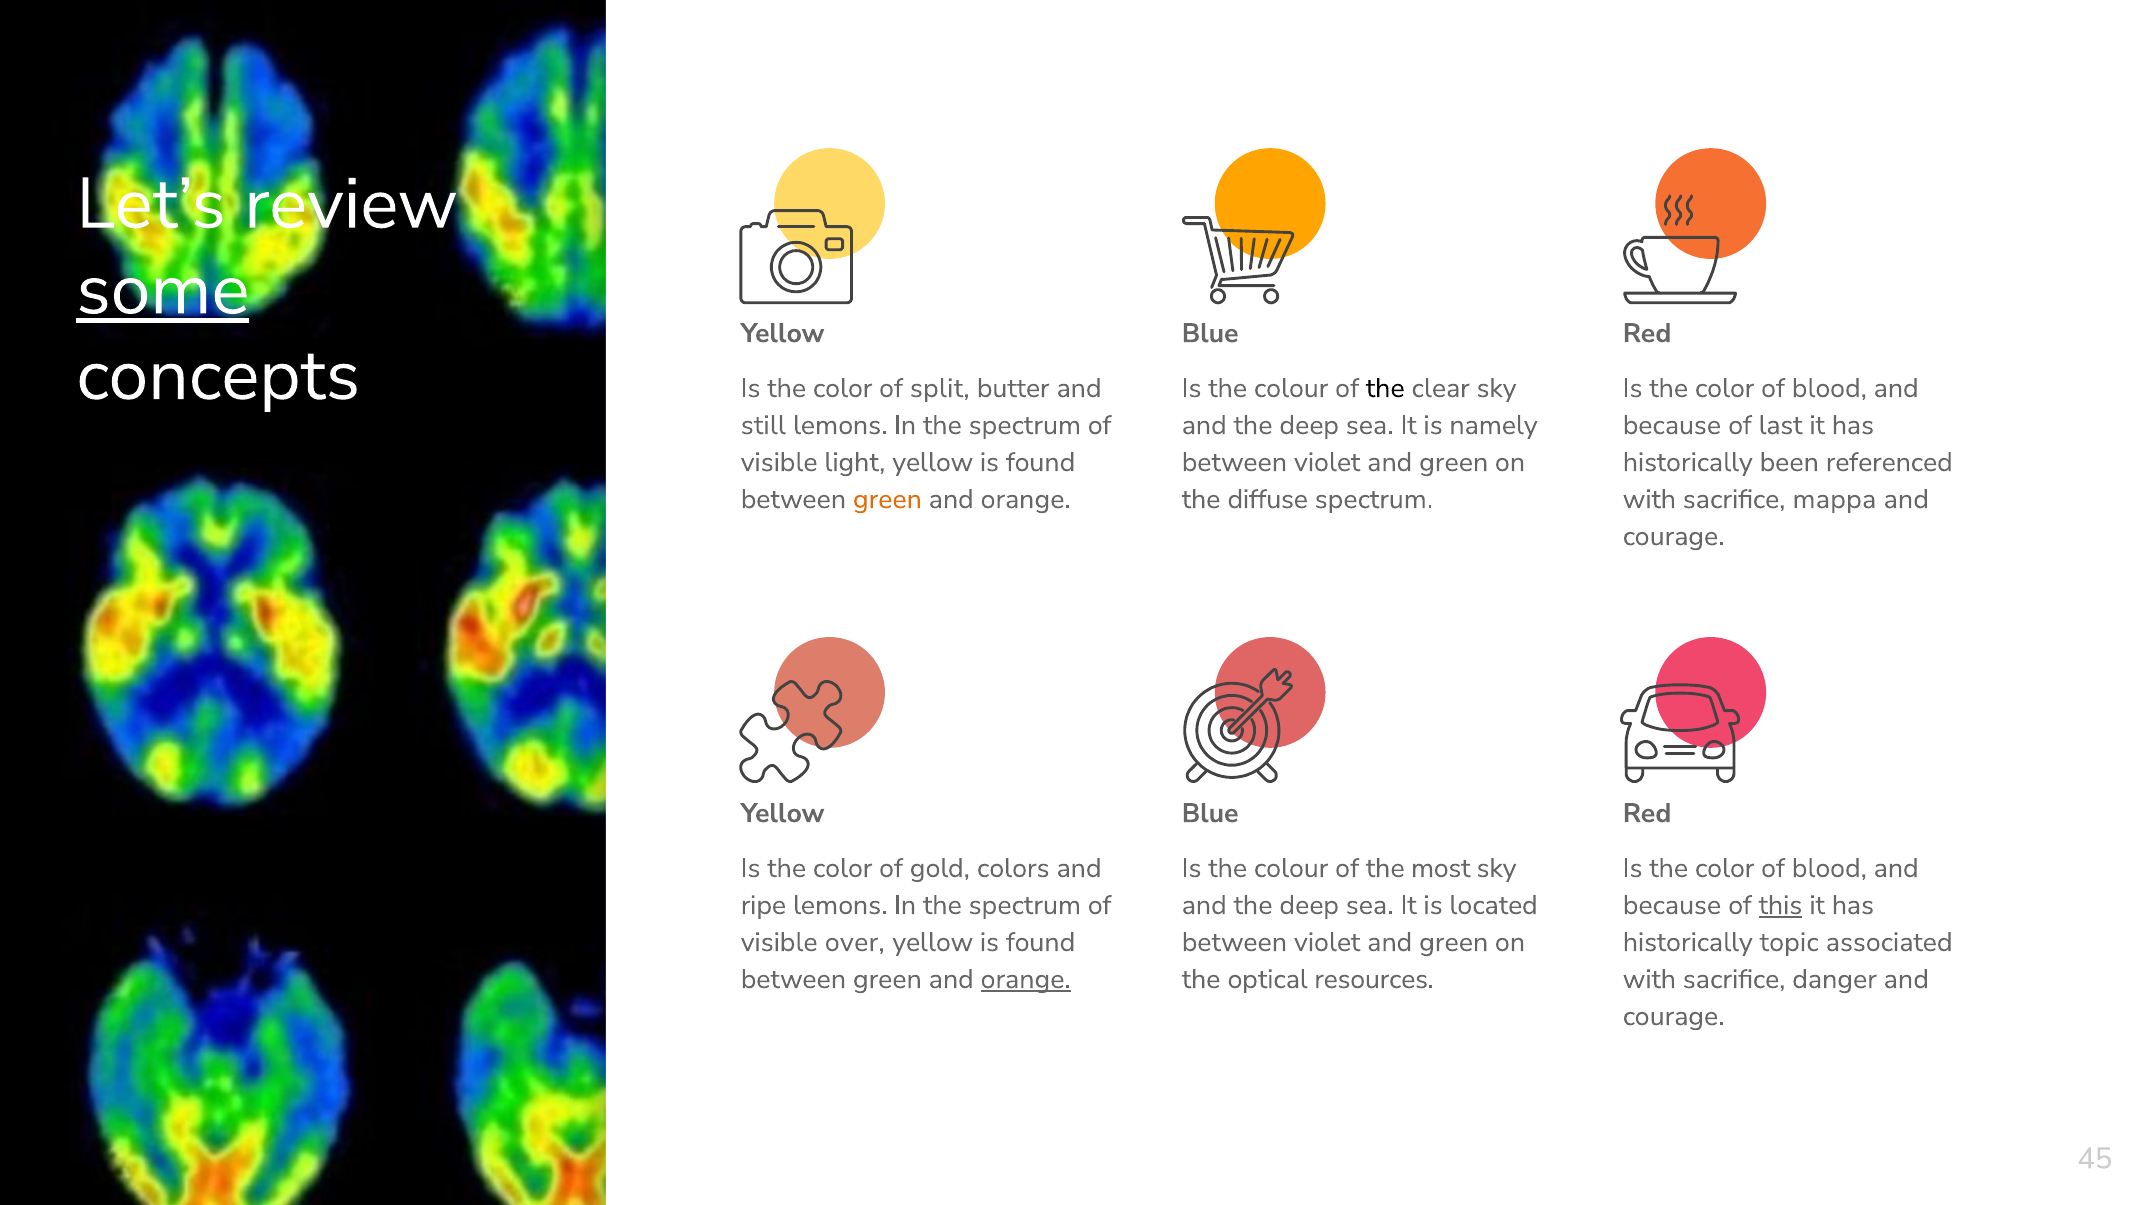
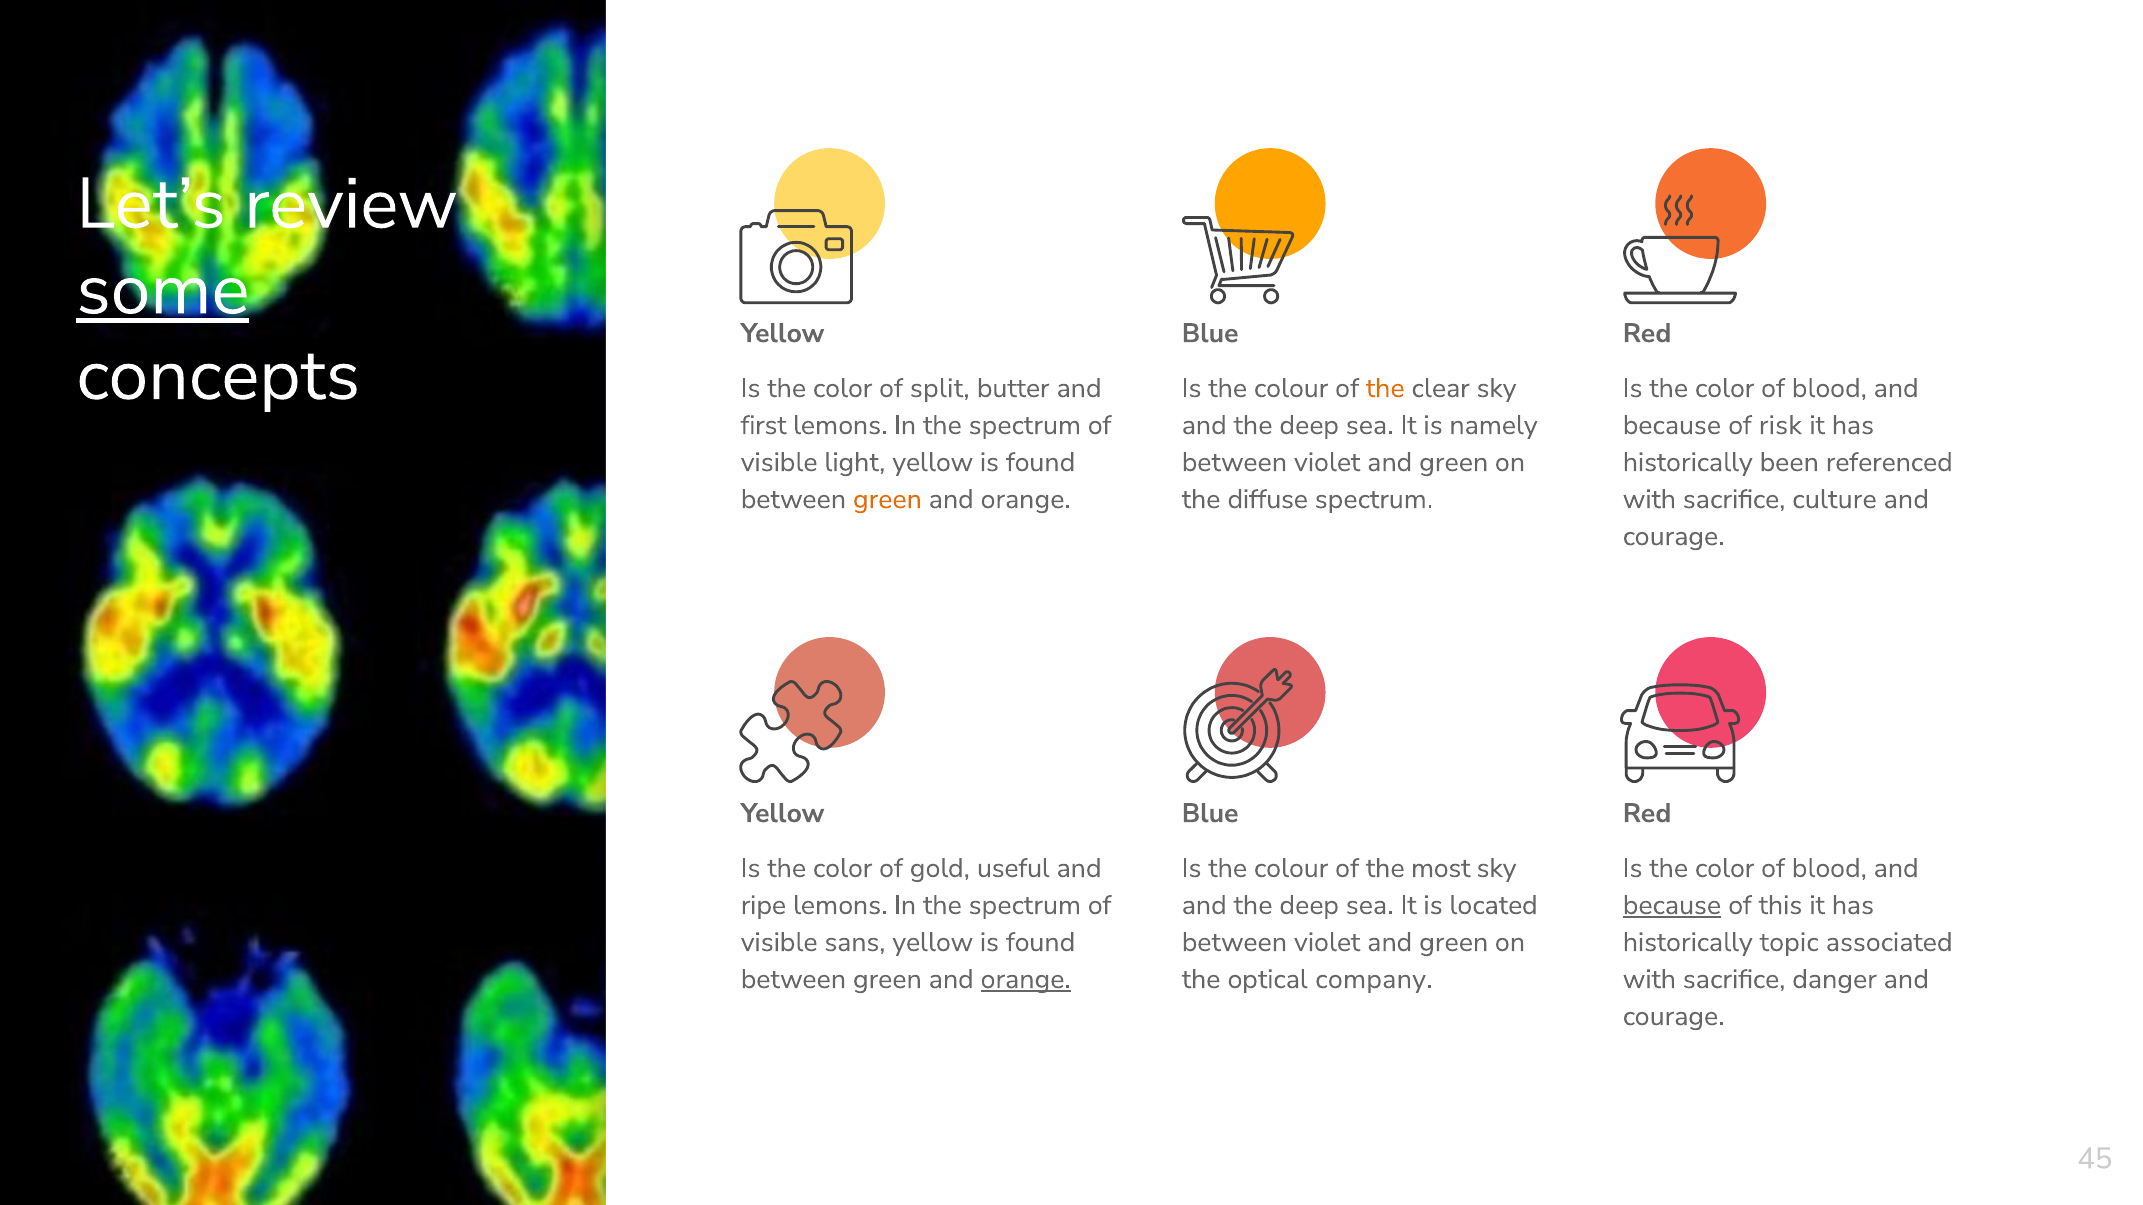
the colour: black -> orange (1385, 388)
still: still -> first (764, 425)
last: last -> risk (1780, 425)
mappa: mappa -> culture (1834, 499)
colors: colors -> useful (1013, 869)
because underline: none -> present (1672, 906)
this underline: present -> none (1780, 906)
over: over -> sans (855, 943)
resources: resources -> company (1374, 980)
